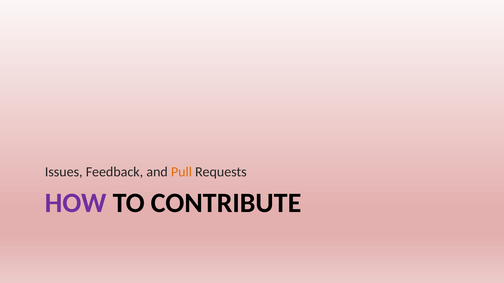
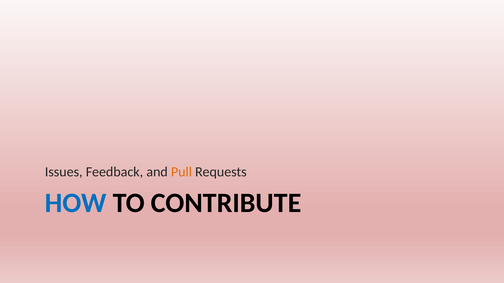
HOW colour: purple -> blue (76, 203)
